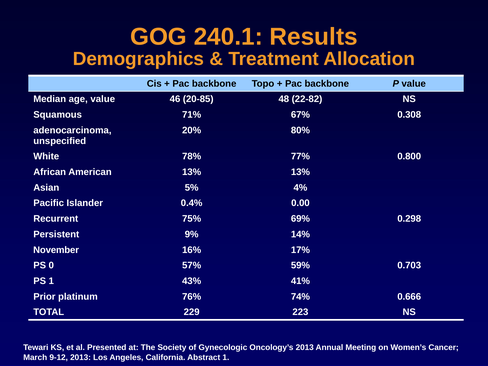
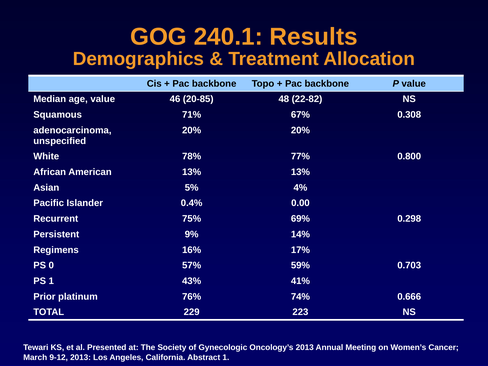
20% 80%: 80% -> 20% (300, 130)
November: November -> Regimens (56, 250)
